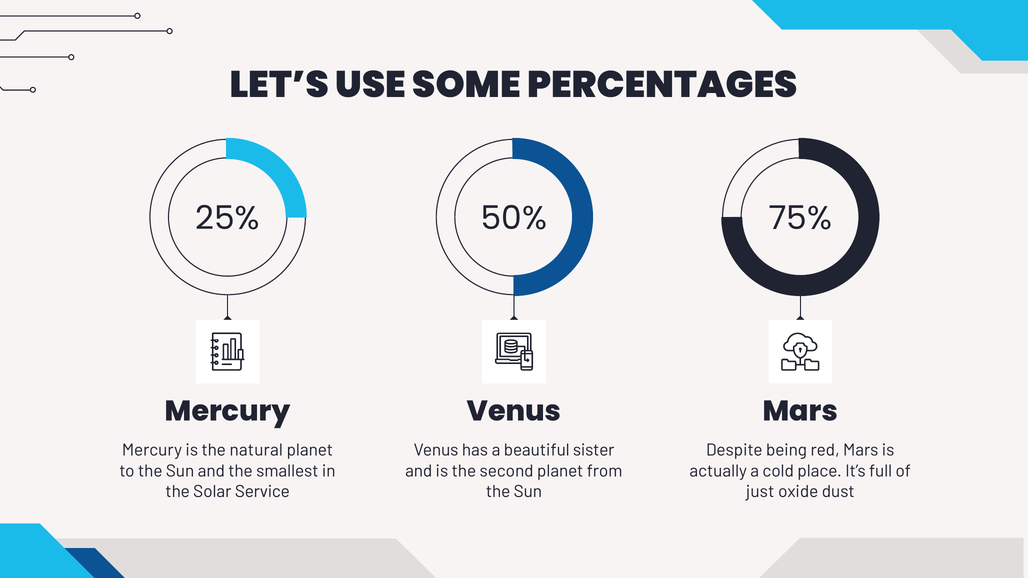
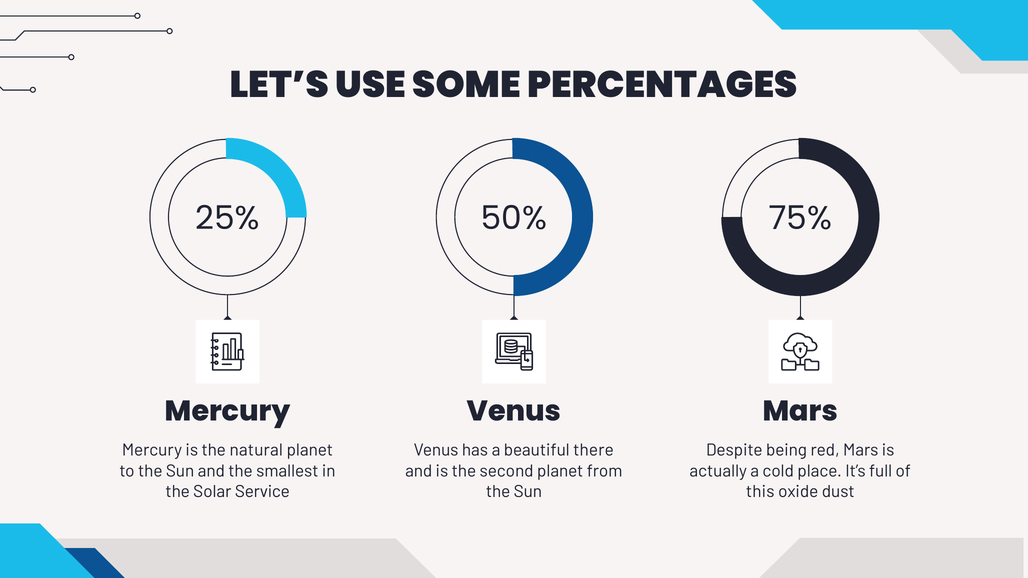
sister: sister -> there (594, 451)
just: just -> this (760, 492)
